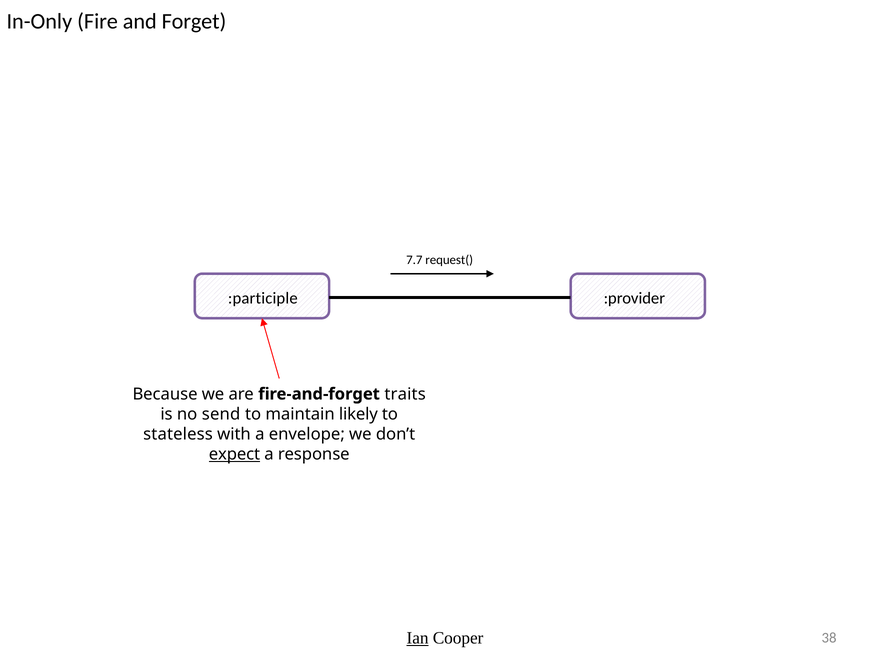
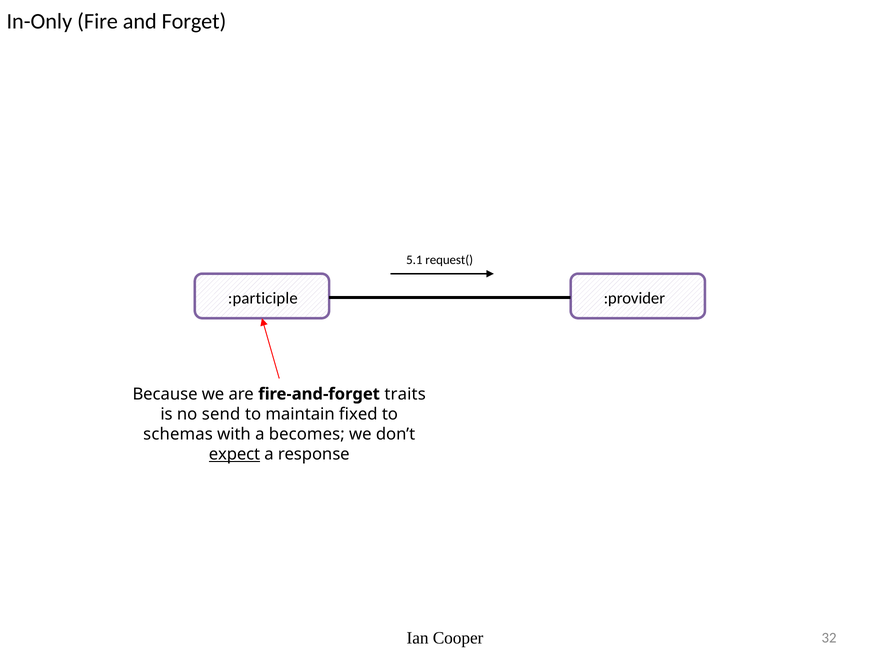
7.7: 7.7 -> 5.1 (414, 260)
likely: likely -> fixed (358, 414)
stateless: stateless -> schemas (178, 434)
envelope: envelope -> becomes (307, 434)
Ian underline: present -> none (418, 638)
38: 38 -> 32 (829, 637)
